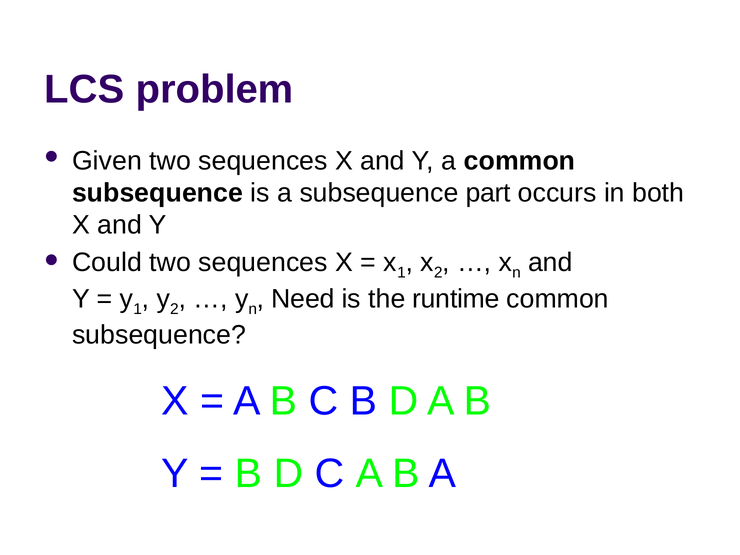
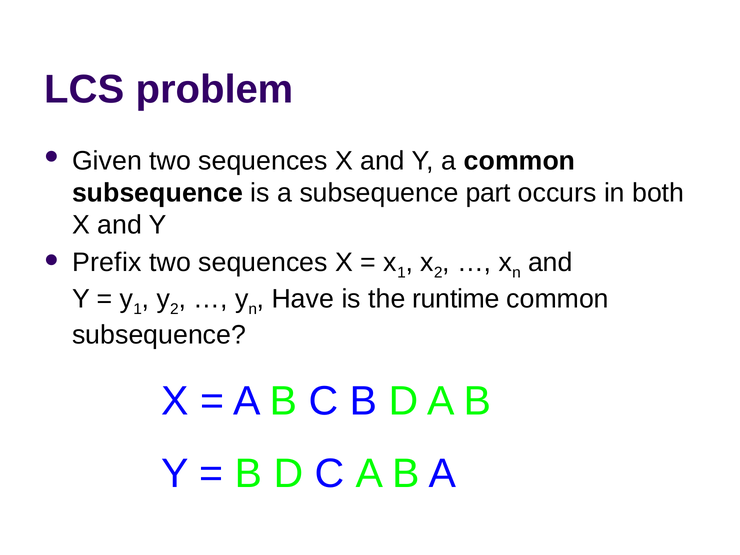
Could: Could -> Prefix (107, 262)
Need: Need -> Have (303, 299)
